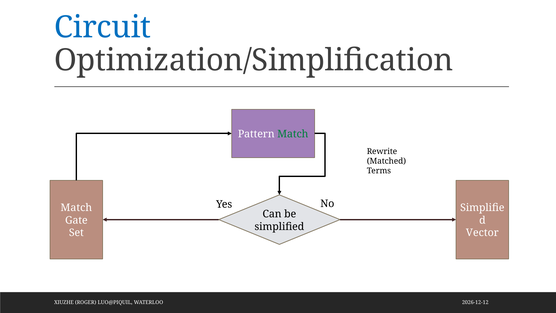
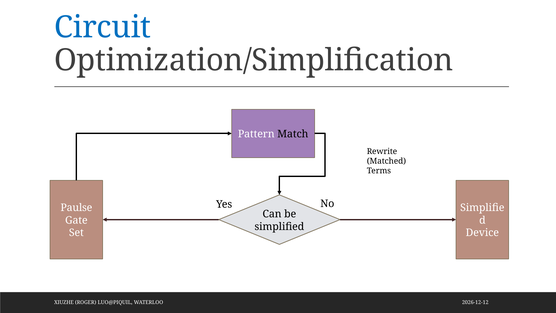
Match colour: green -> black (293, 134)
Match: Match -> Paulse (76, 208)
Vector: Vector -> Device (482, 233)
